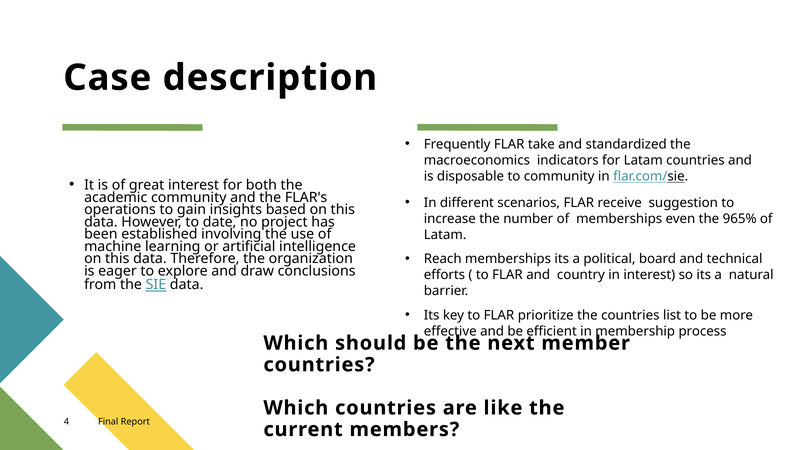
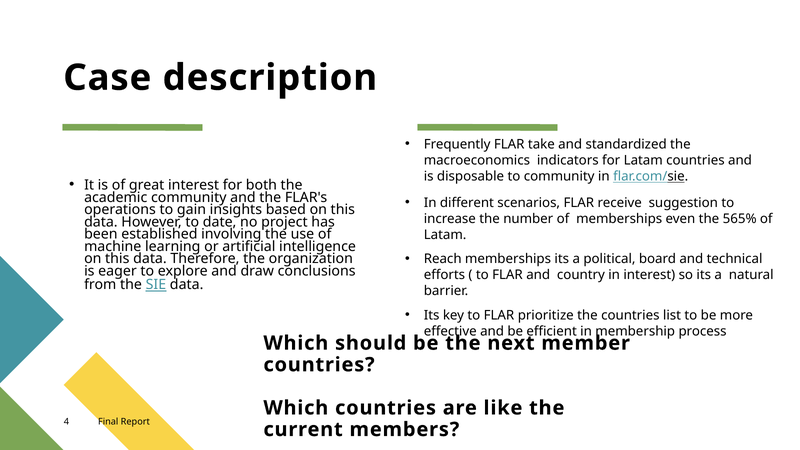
965%: 965% -> 565% (740, 219)
